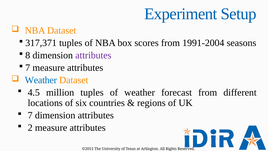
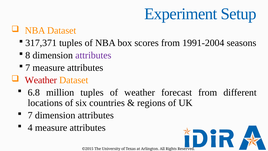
Weather colour: blue -> red (41, 80)
4.5: 4.5 -> 6.8 (34, 92)
2: 2 -> 4 (30, 128)
